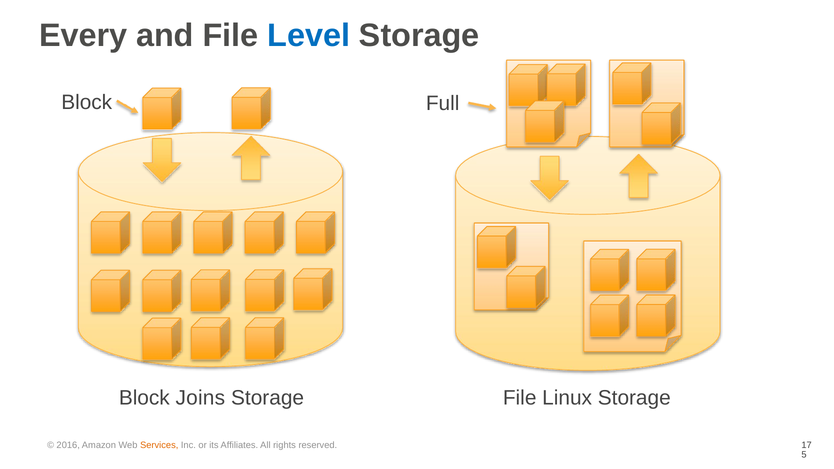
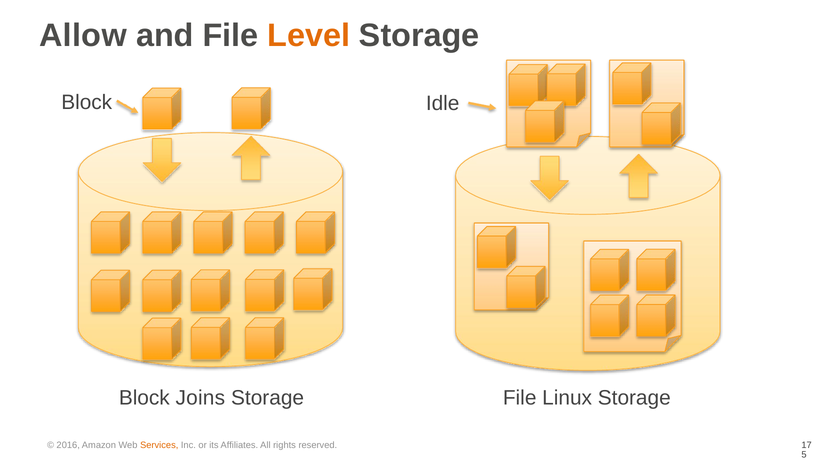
Every: Every -> Allow (83, 35)
Level colour: blue -> orange (309, 35)
Full: Full -> Idle (443, 104)
